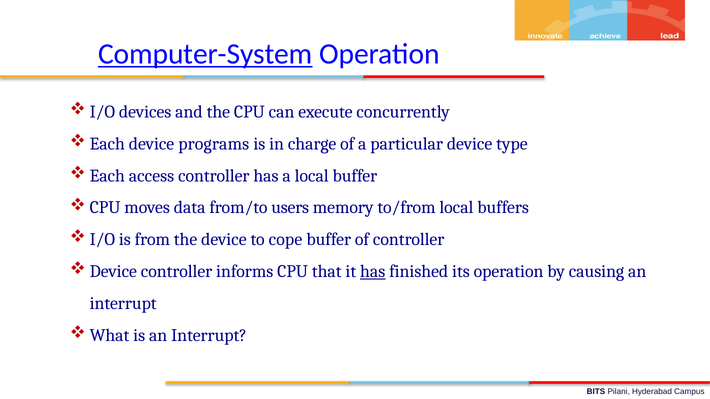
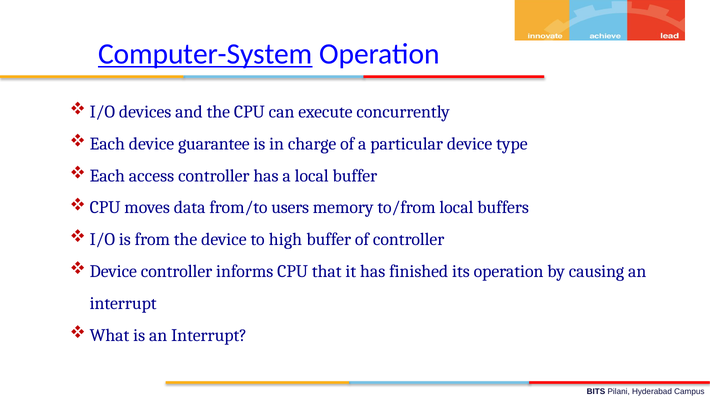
programs: programs -> guarantee (214, 144)
cope: cope -> high (285, 240)
has underline: present -> none (373, 272)
